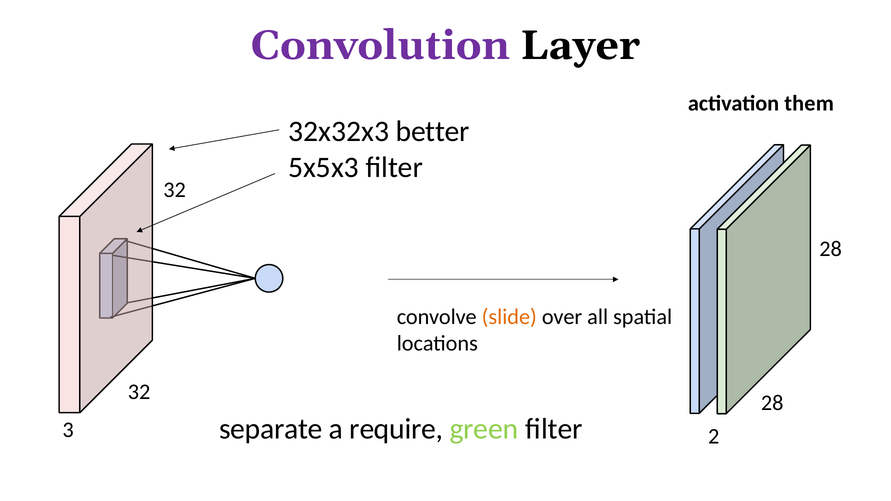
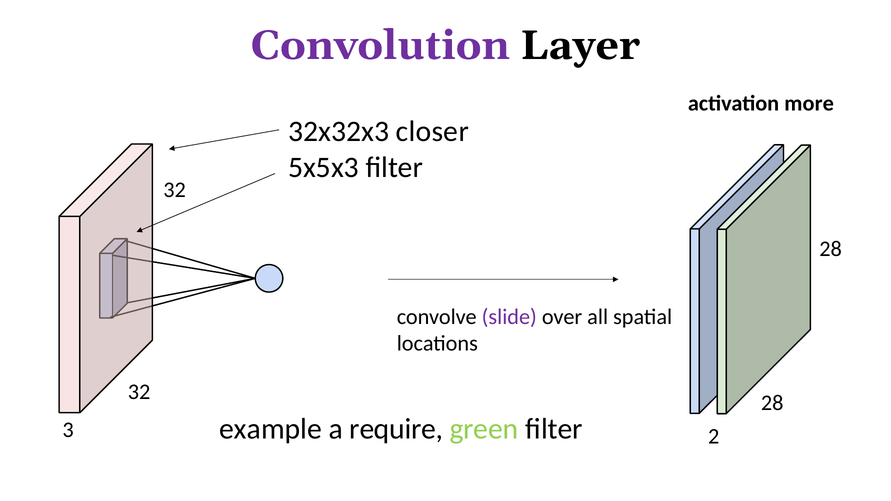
them: them -> more (809, 104)
better: better -> closer (432, 132)
slide colour: orange -> purple (509, 317)
separate: separate -> example (271, 429)
